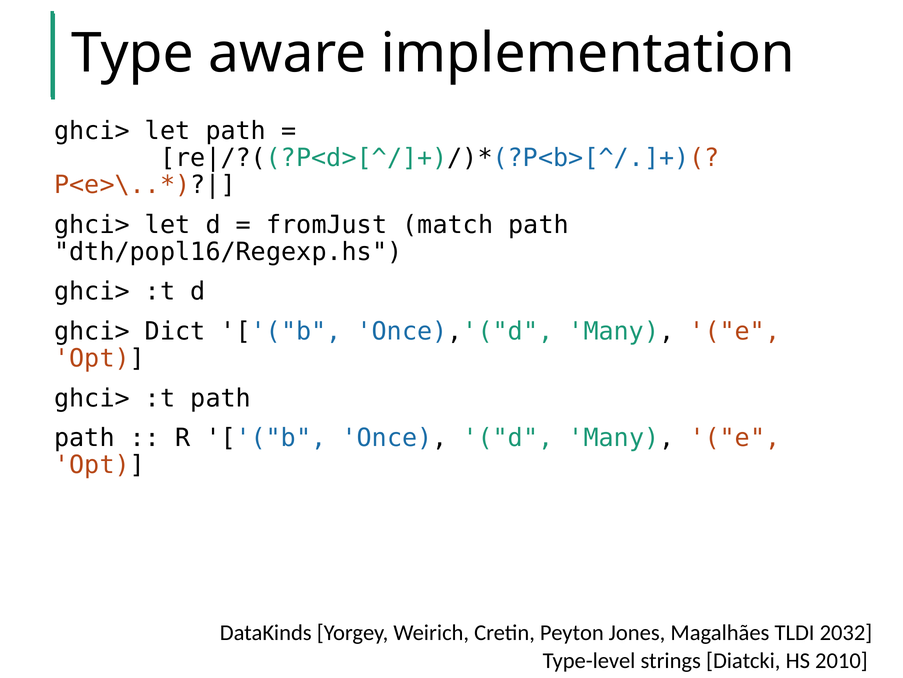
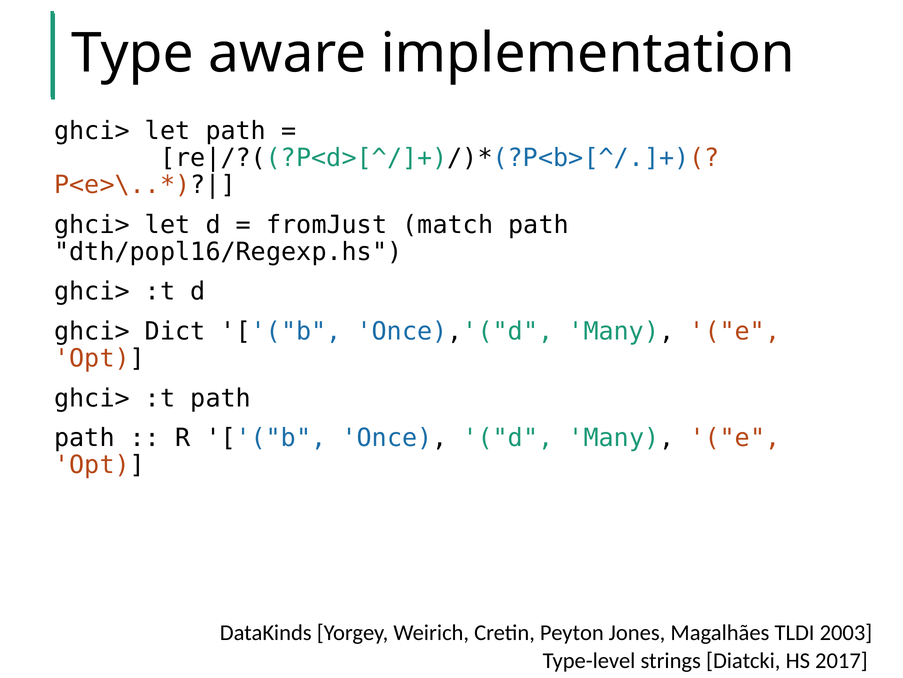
2032: 2032 -> 2003 (846, 632)
2010: 2010 -> 2017 (841, 660)
